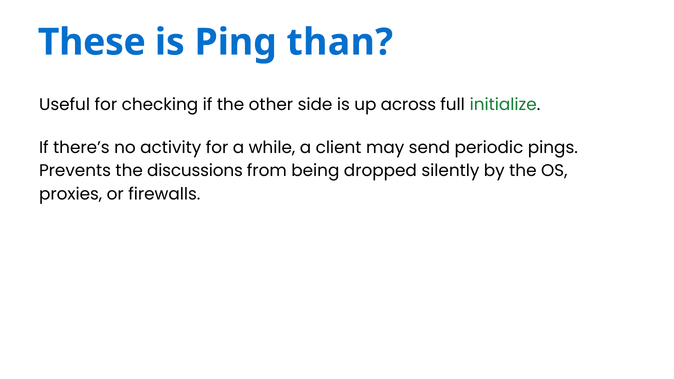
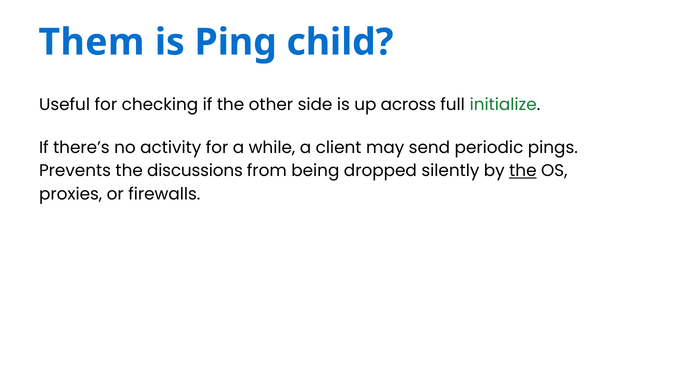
These: These -> Them (91, 42)
than: than -> child (340, 42)
the underline: none -> present (523, 171)
